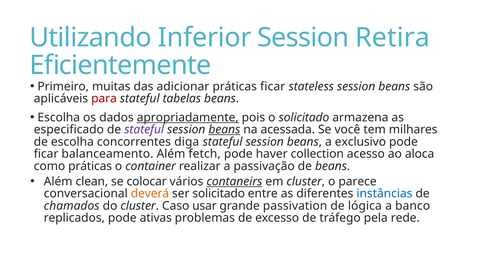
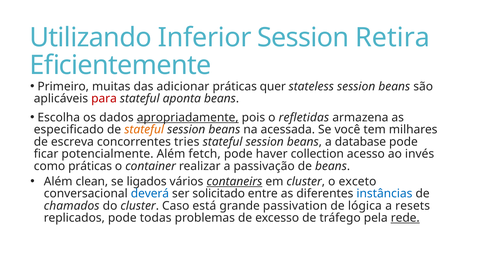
práticas ficar: ficar -> quer (273, 87)
tabelas: tabelas -> aponta (182, 99)
o solicitado: solicitado -> refletidas (304, 118)
stateful colour: purple -> orange (144, 130)
beans underline: present -> none (224, 130)
de escolha: escolha -> escreva (72, 142)
diga: diga -> tries (187, 142)
exclusivo: exclusivo -> database (360, 142)
balanceamento: balanceamento -> potencialmente (107, 154)
aloca: aloca -> invés (420, 154)
colocar: colocar -> ligados (147, 182)
parece: parece -> exceto (357, 182)
deverá colour: orange -> blue (150, 194)
usar: usar -> está (204, 206)
banco: banco -> resets (413, 206)
ativas: ativas -> todas (156, 218)
rede underline: none -> present (405, 218)
